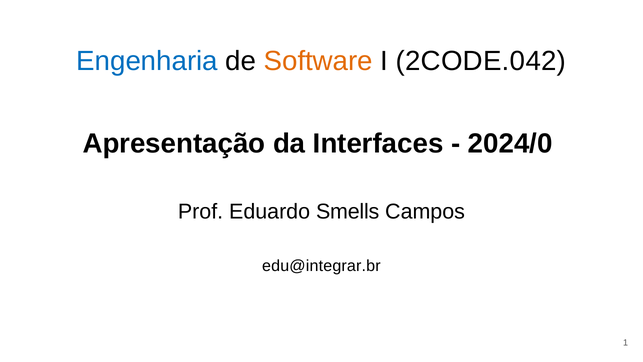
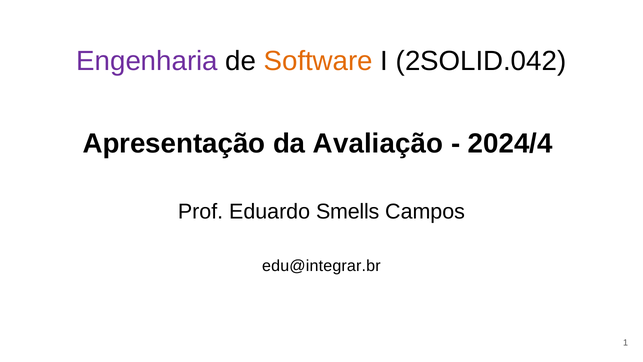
Engenharia colour: blue -> purple (147, 61)
2CODE.042: 2CODE.042 -> 2SOLID.042 (481, 61)
Interfaces: Interfaces -> Avaliação (378, 144)
2024/0: 2024/0 -> 2024/4 (510, 144)
